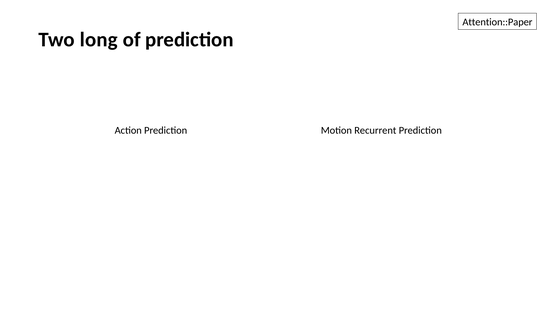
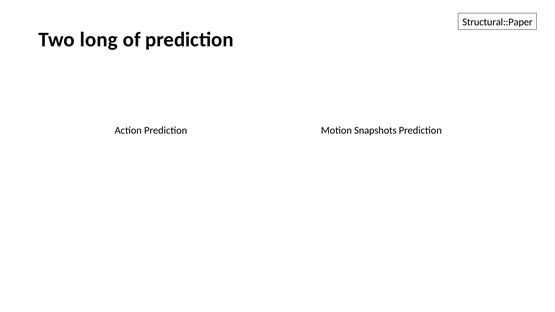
Attention::Paper: Attention::Paper -> Structural::Paper (497, 22)
Recurrent: Recurrent -> Snapshots (375, 131)
